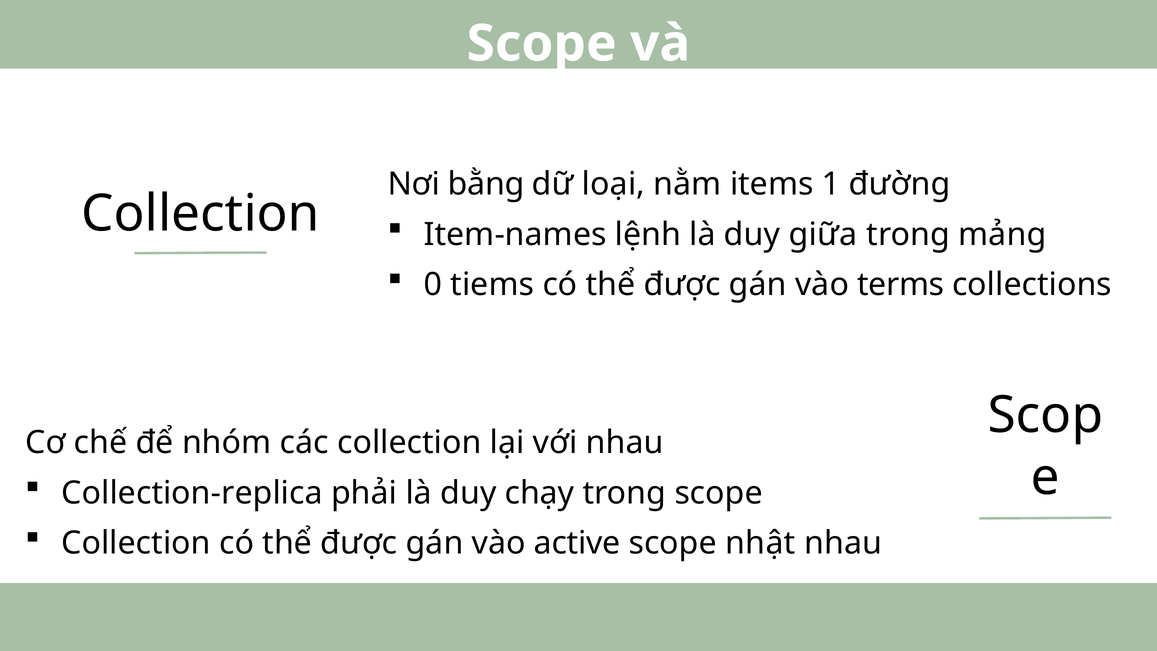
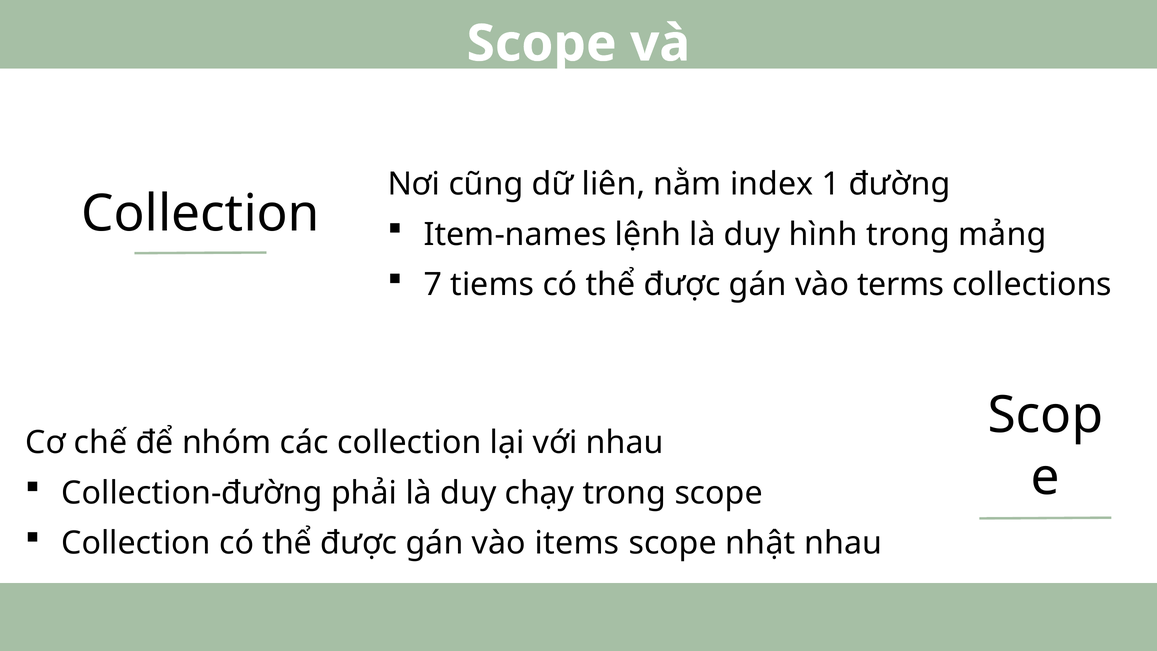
bằng: bằng -> cũng (486, 184)
loại: loại -> liên (614, 184)
items: items -> index (772, 184)
giữa: giữa -> hình (823, 234)
0: 0 -> 7 (433, 285)
Collection-replica: Collection-replica -> Collection-đường (192, 493)
active: active -> items (577, 543)
